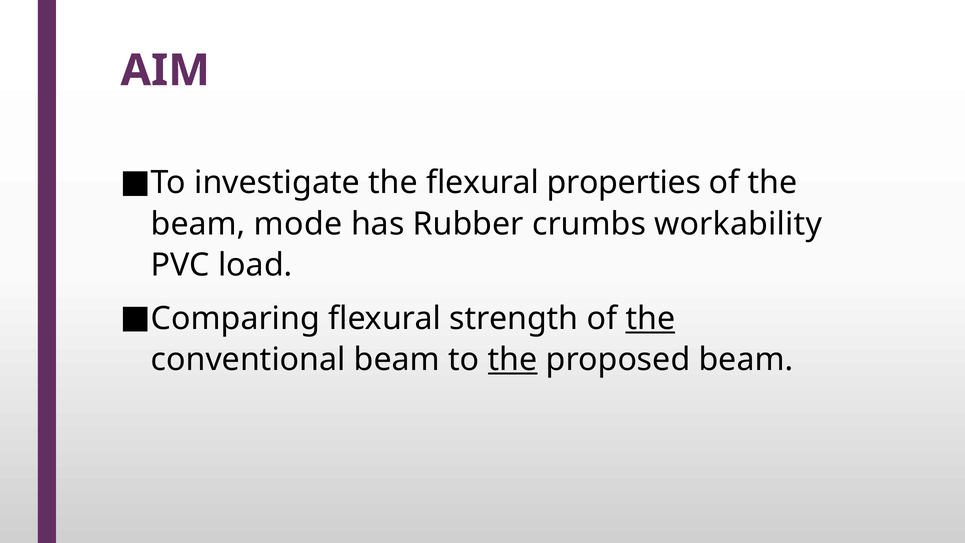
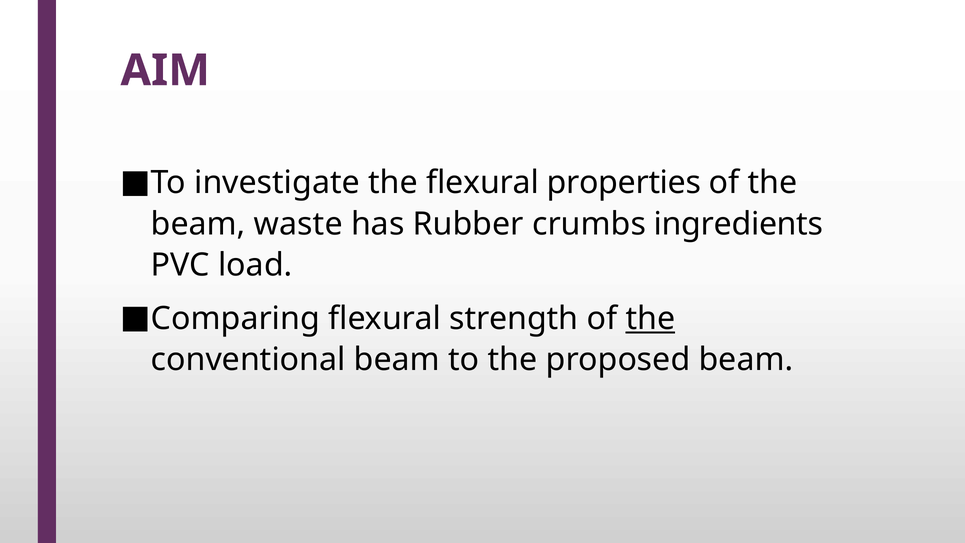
mode: mode -> waste (298, 224)
workability: workability -> ingredients (738, 224)
the underline: present -> none (513, 360)
